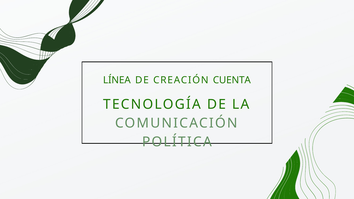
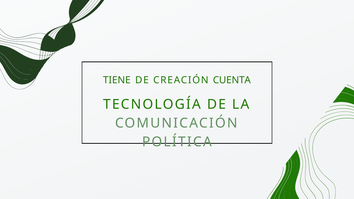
LÍNEA: LÍNEA -> TIENE (117, 80)
